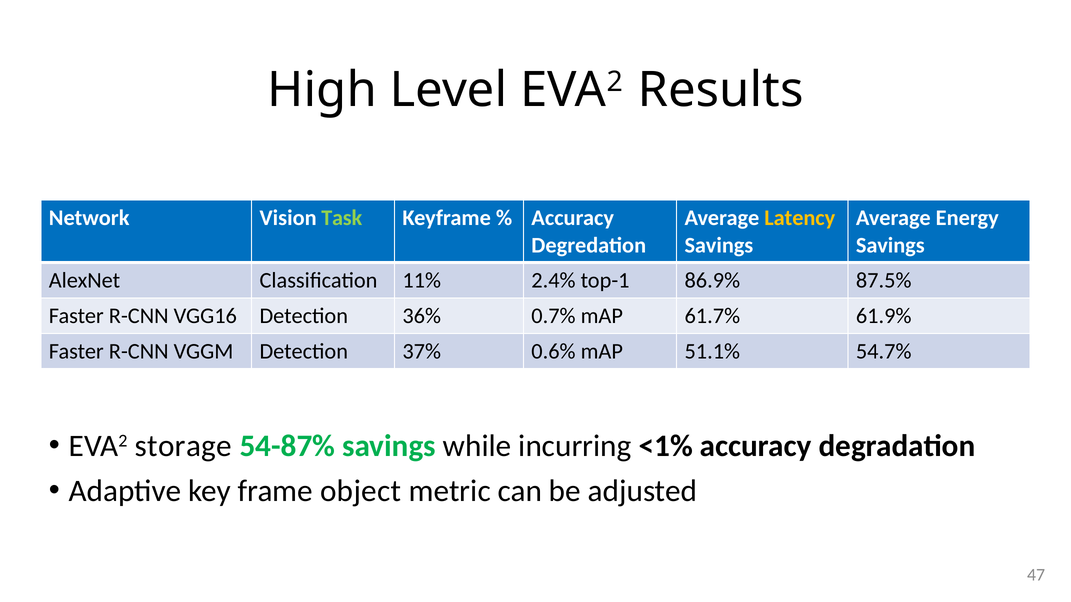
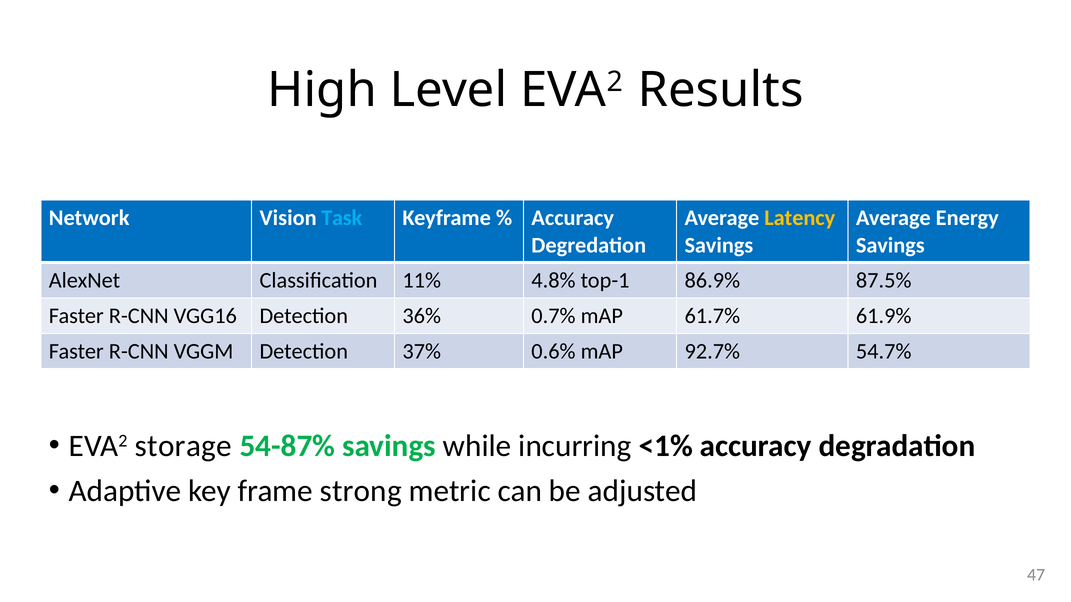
Task colour: light green -> light blue (342, 218)
2.4%: 2.4% -> 4.8% (553, 281)
51.1%: 51.1% -> 92.7% (712, 351)
object: object -> strong (361, 491)
